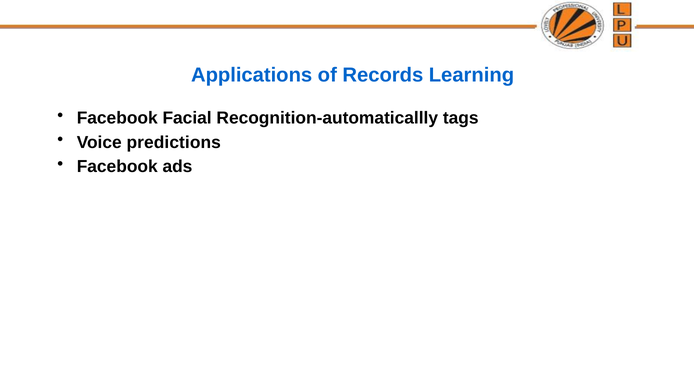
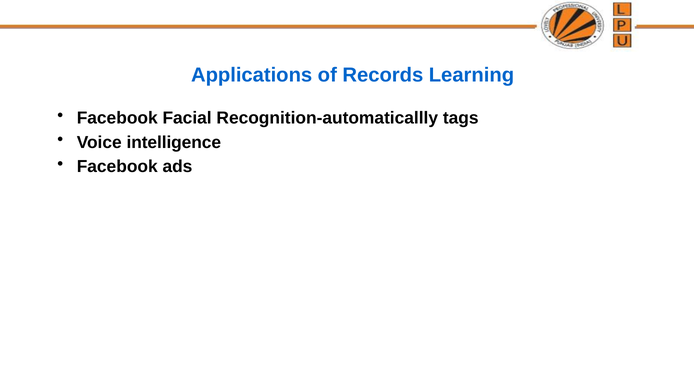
predictions: predictions -> intelligence (174, 143)
